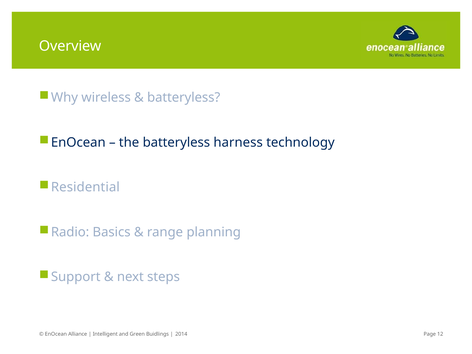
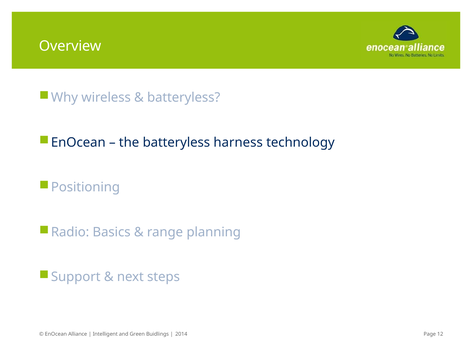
Residential: Residential -> Positioning (85, 187)
